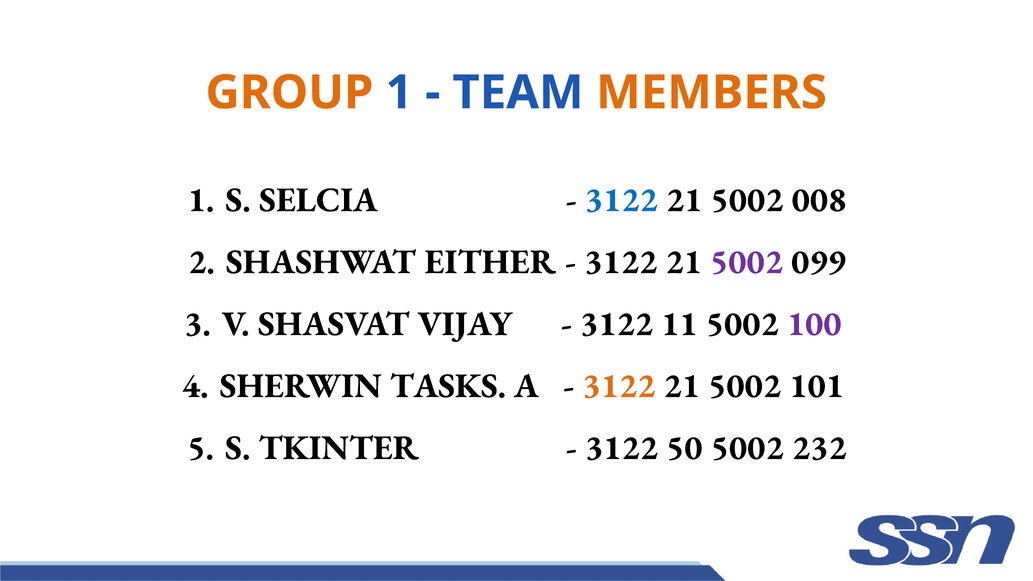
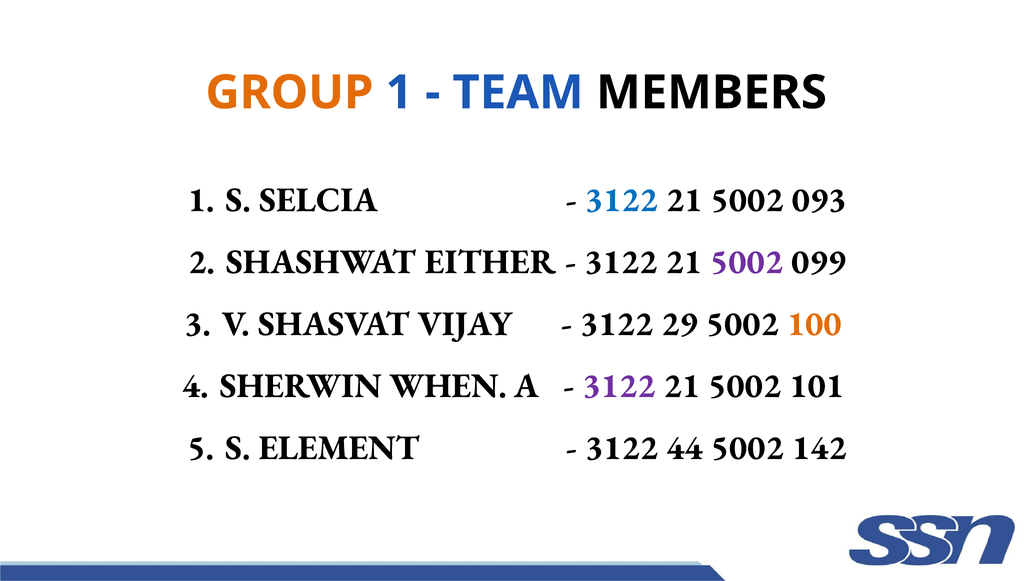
MEMBERS colour: orange -> black (711, 93)
008: 008 -> 093 (819, 200)
11: 11 -> 29 (679, 324)
100 colour: purple -> orange (814, 324)
TASKS: TASKS -> WHEN (448, 386)
3122 colour: orange -> purple (619, 386)
TKINTER: TKINTER -> ELEMENT (339, 448)
50: 50 -> 44 (684, 448)
232: 232 -> 142 (819, 448)
